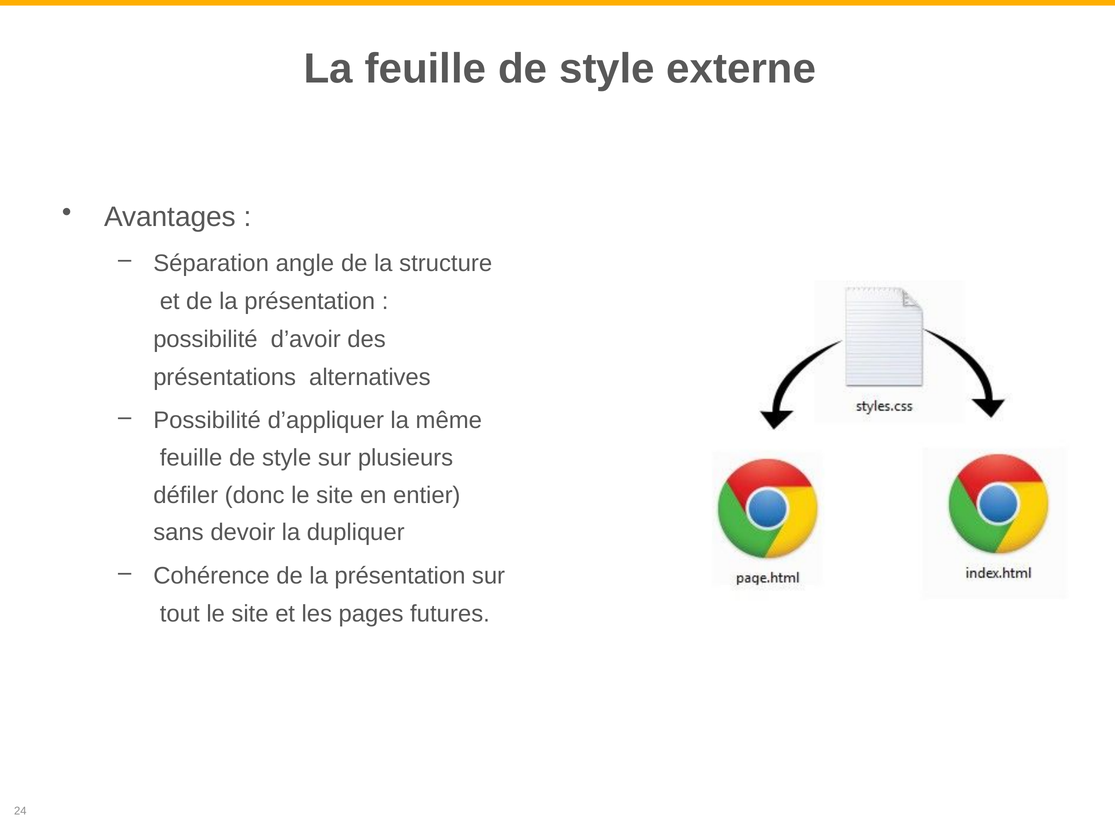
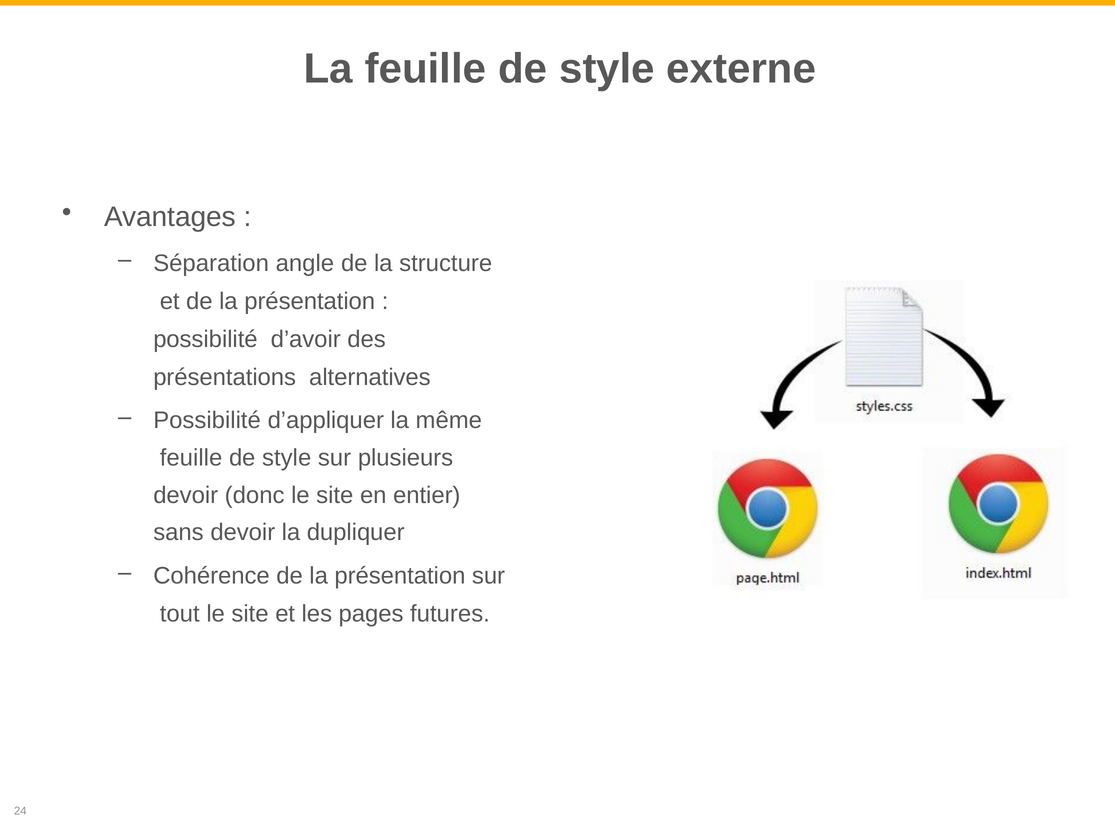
défiler: défiler -> devoir (186, 495)
